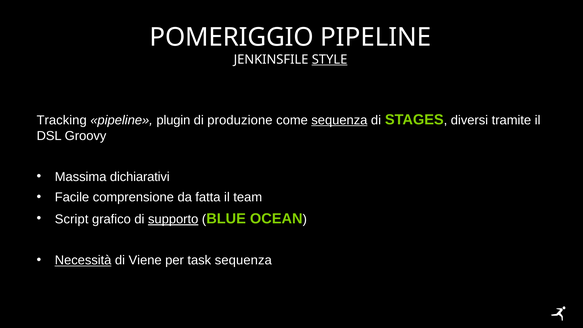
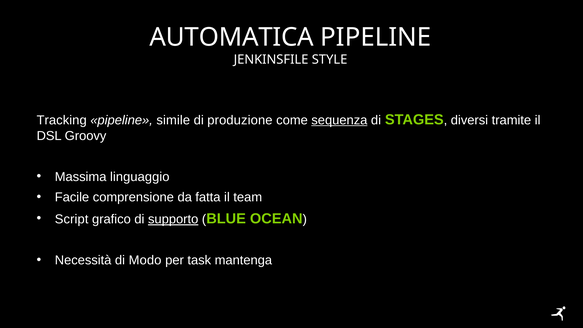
POMERIGGIO: POMERIGGIO -> AUTOMATICA (232, 37)
STYLE underline: present -> none (330, 59)
plugin: plugin -> simile (173, 120)
dichiarativi: dichiarativi -> linguaggio (140, 177)
Necessità underline: present -> none (83, 260)
Viene: Viene -> Modo (145, 260)
task sequenza: sequenza -> mantenga (243, 260)
